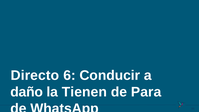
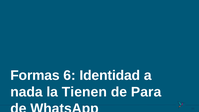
Directo: Directo -> Formas (35, 75)
Conducir: Conducir -> Identidad (110, 75)
daño: daño -> nada (27, 92)
